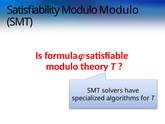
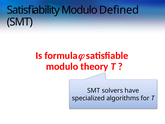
Modulo Modulo: Modulo -> Defined (119, 10)
